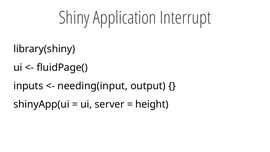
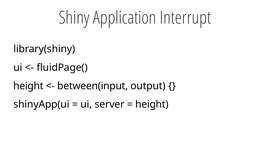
inputs: inputs -> height (28, 86)
needing(input: needing(input -> between(input (93, 86)
